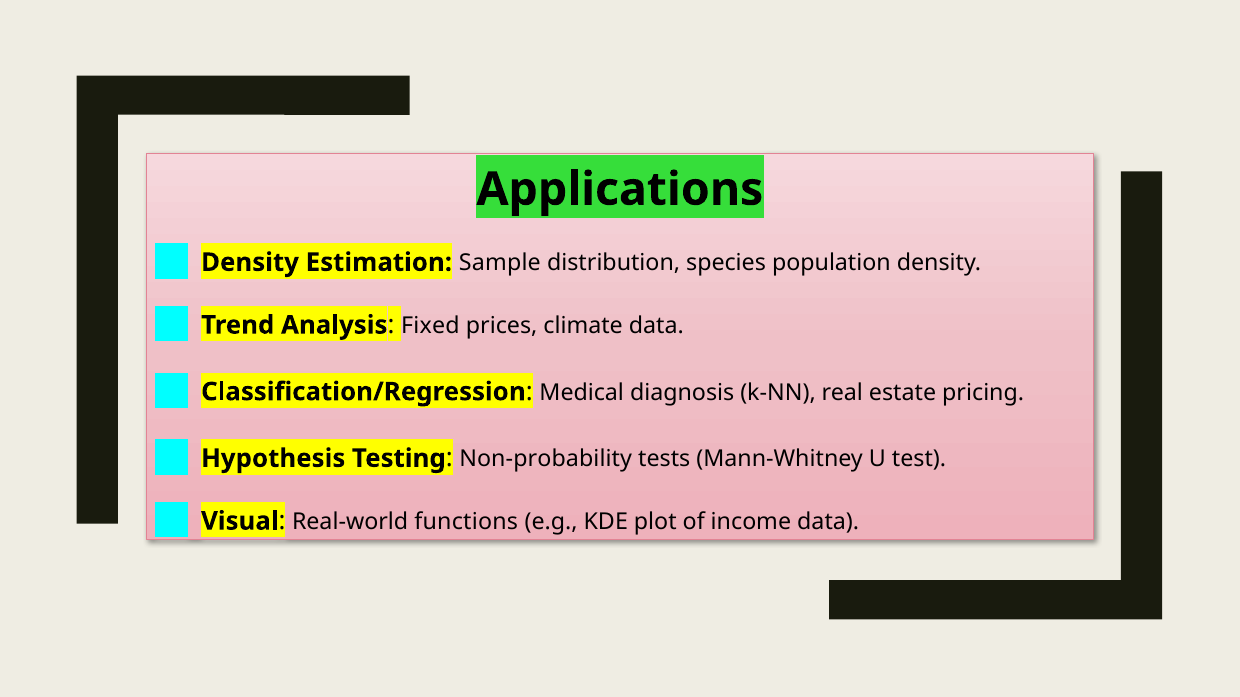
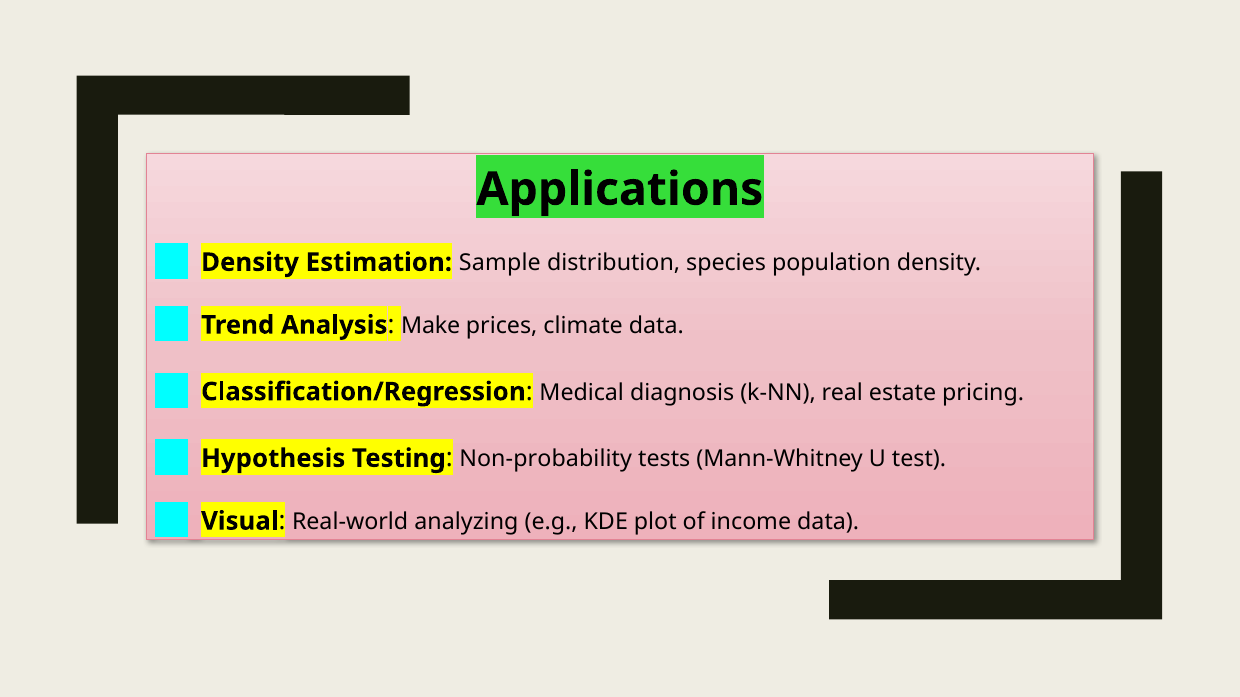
Fixed: Fixed -> Make (431, 326)
functions: functions -> analyzing (466, 522)
